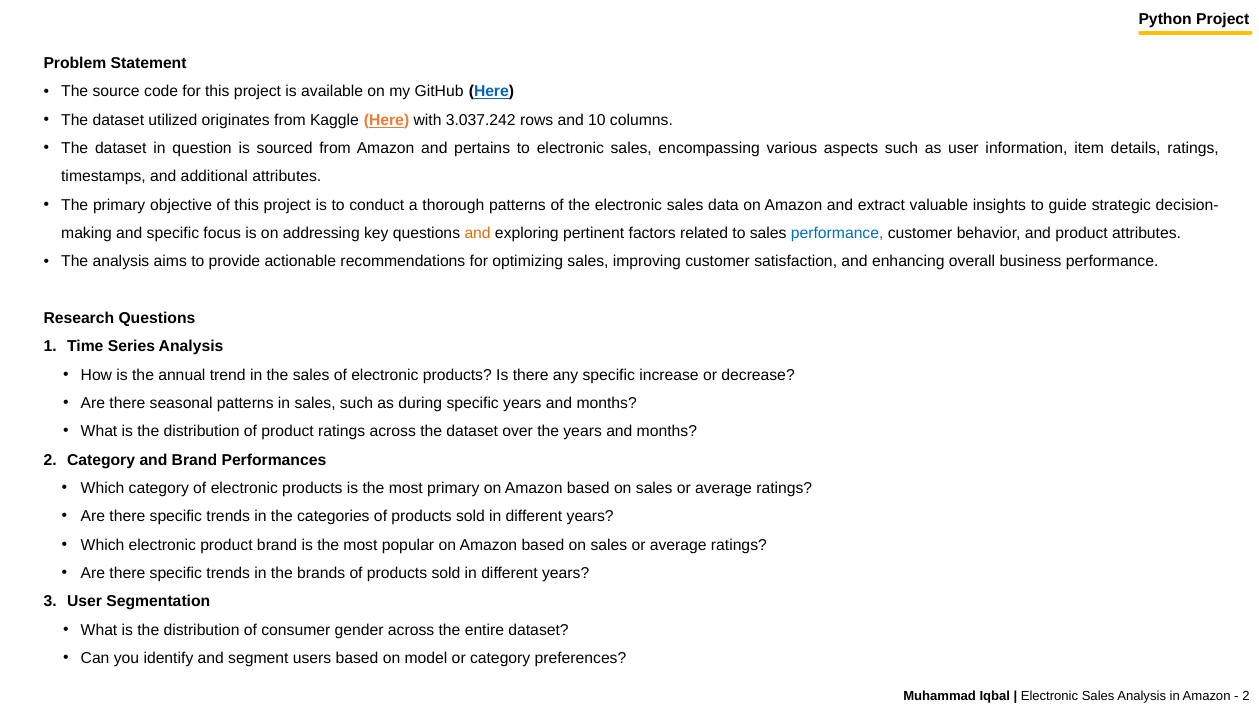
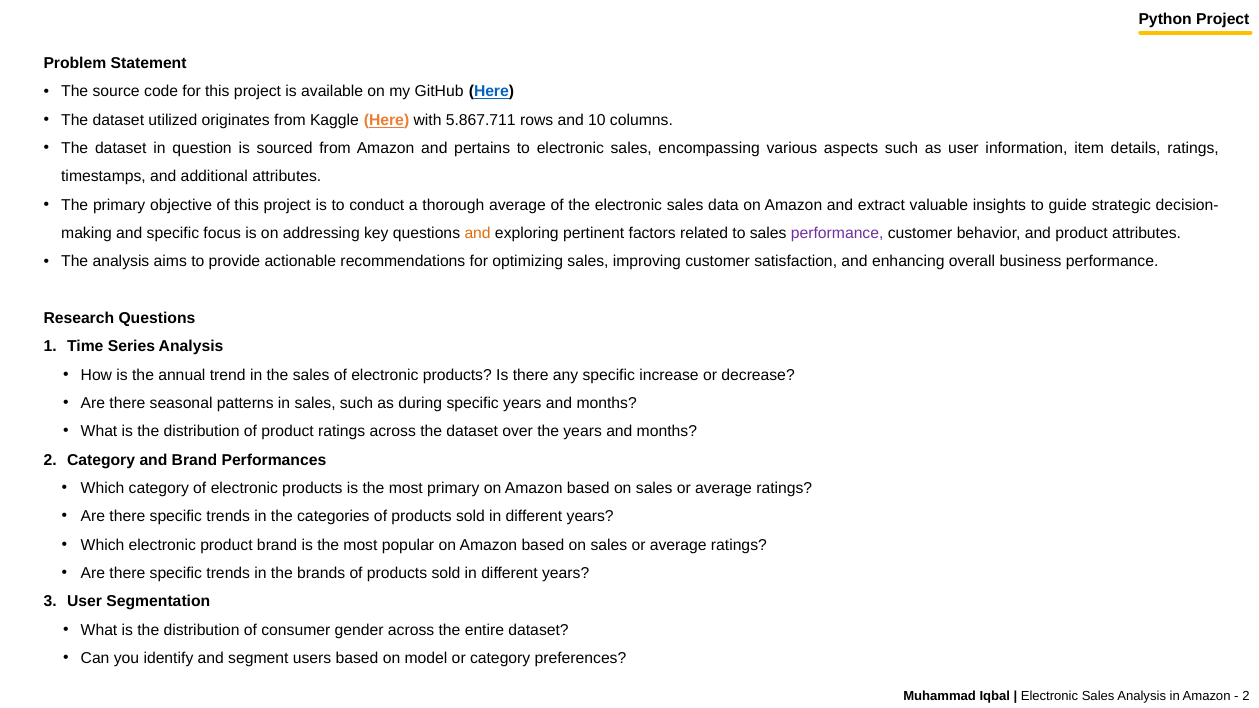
3.037.242: 3.037.242 -> 5.867.711 (481, 120)
thorough patterns: patterns -> average (517, 205)
performance colour: blue -> purple (837, 233)
